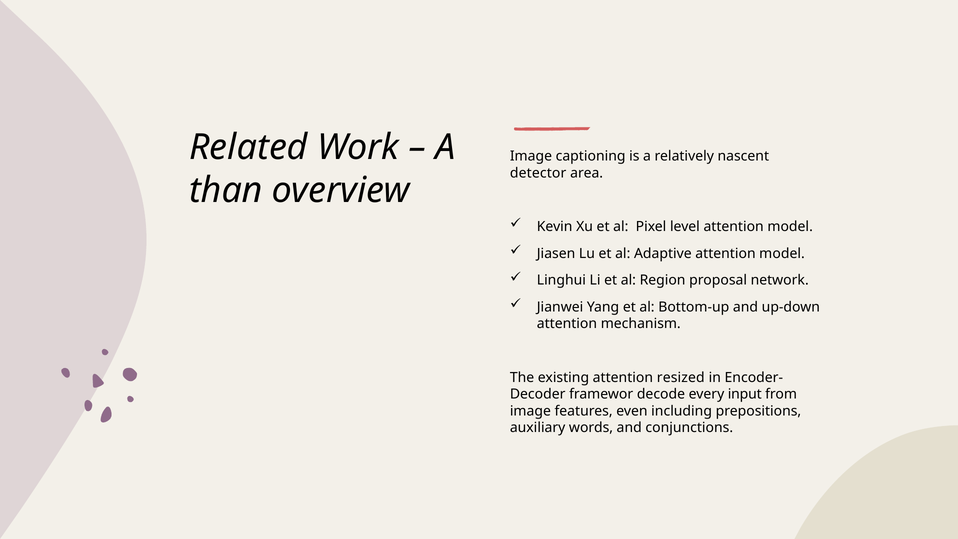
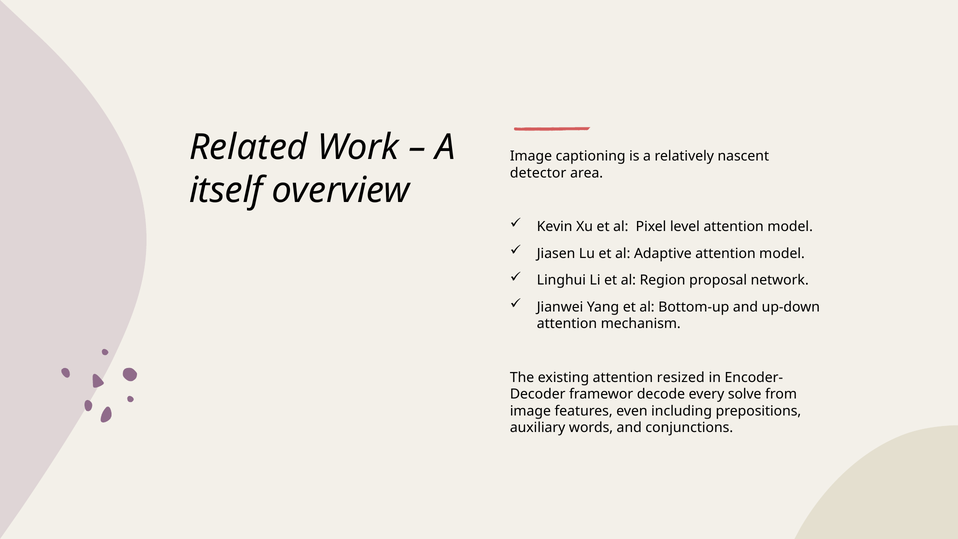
than: than -> itself (226, 191)
input: input -> solve (745, 394)
